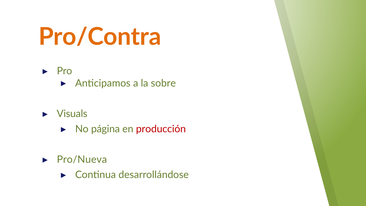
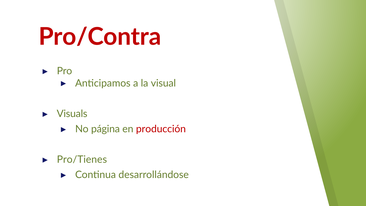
Pro/Contra colour: orange -> red (100, 37)
sobre: sobre -> visual (163, 83)
Pro/Nueva: Pro/Nueva -> Pro/Tienes (82, 159)
